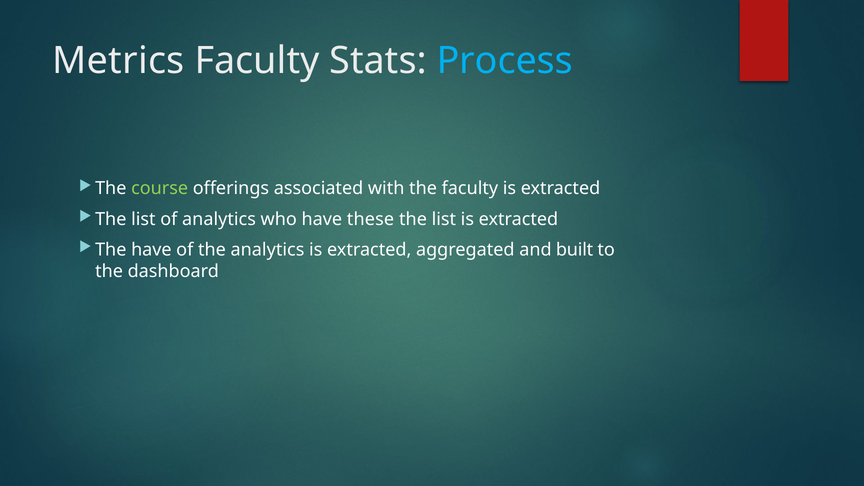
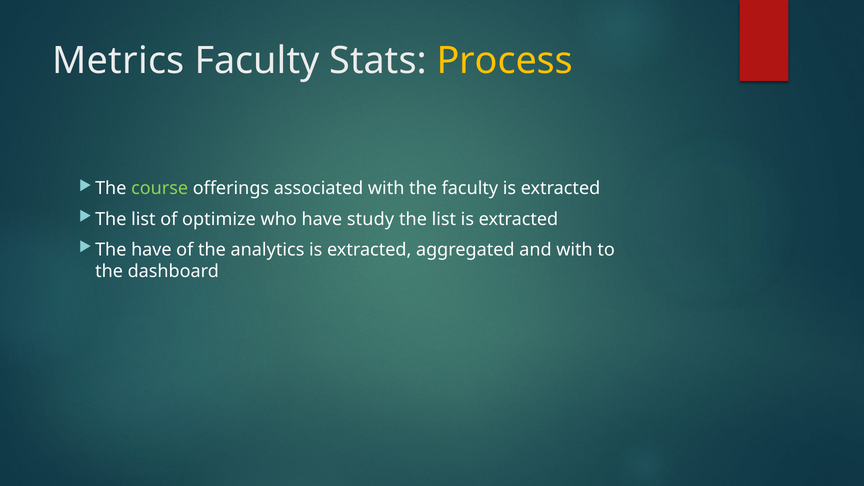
Process colour: light blue -> yellow (505, 61)
of analytics: analytics -> optimize (219, 219)
these: these -> study (371, 219)
and built: built -> with (575, 250)
